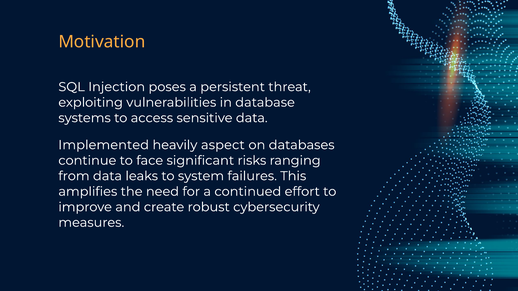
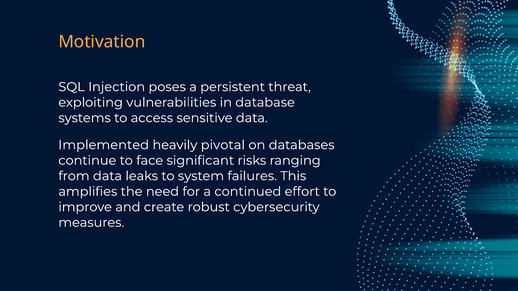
aspect: aspect -> pivotal (223, 145)
